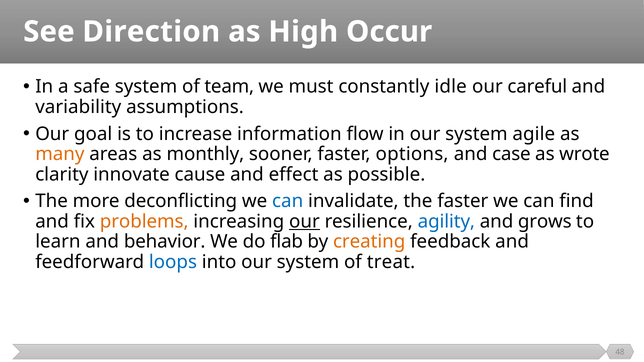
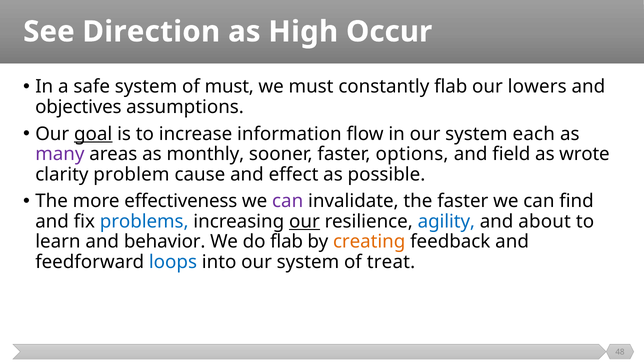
of team: team -> must (229, 87)
constantly idle: idle -> flab (451, 87)
careful: careful -> lowers (537, 87)
variability: variability -> objectives (78, 107)
goal underline: none -> present (93, 134)
agile: agile -> each (534, 134)
many colour: orange -> purple (60, 154)
case: case -> field (511, 154)
innovate: innovate -> problem (131, 174)
deconflicting: deconflicting -> effectiveness (181, 201)
can colour: blue -> purple (288, 201)
problems colour: orange -> blue (144, 222)
grows: grows -> about (545, 222)
